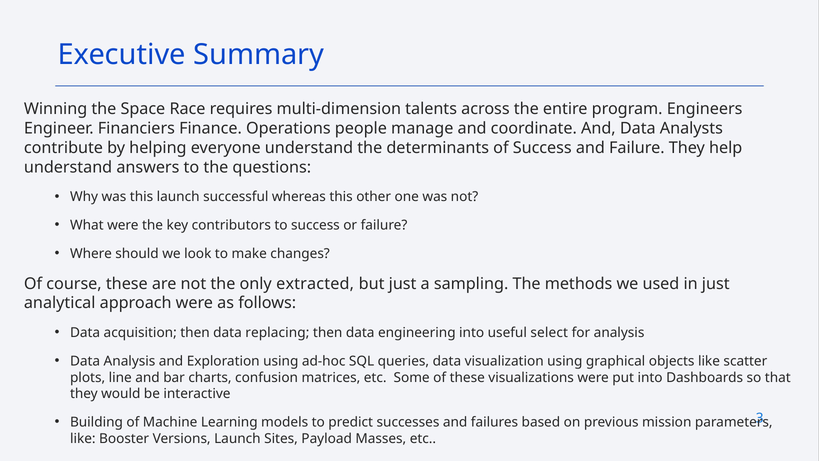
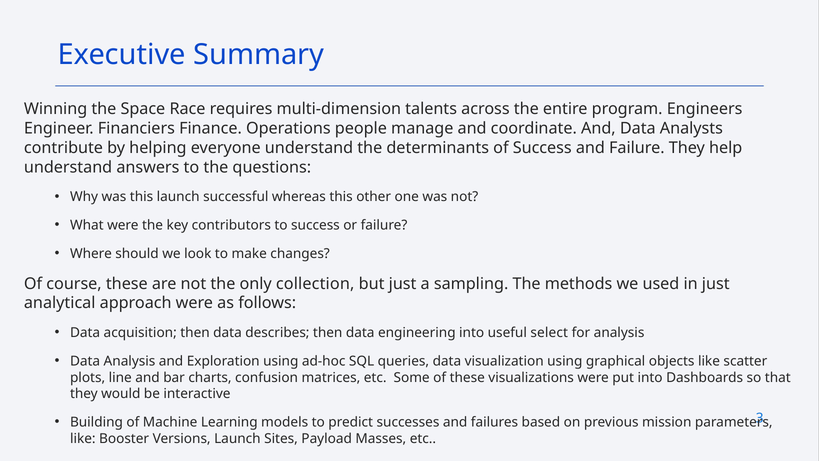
extracted: extracted -> collection (315, 283)
replacing: replacing -> describes (277, 333)
